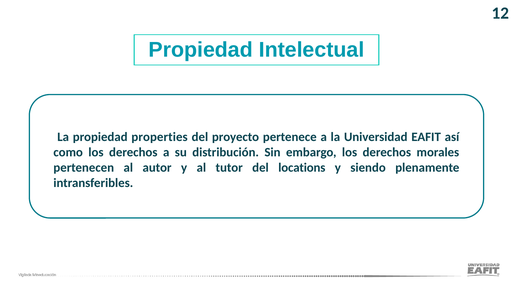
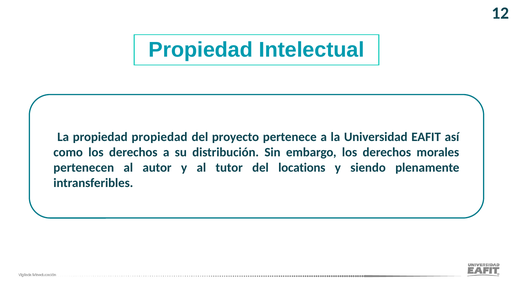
propiedad properties: properties -> propiedad (160, 137)
